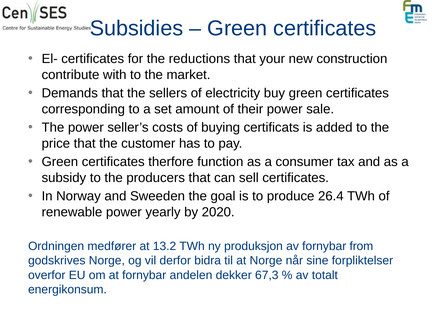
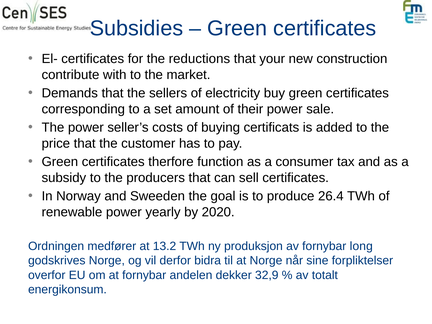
from: from -> long (361, 246)
67,3: 67,3 -> 32,9 (267, 275)
